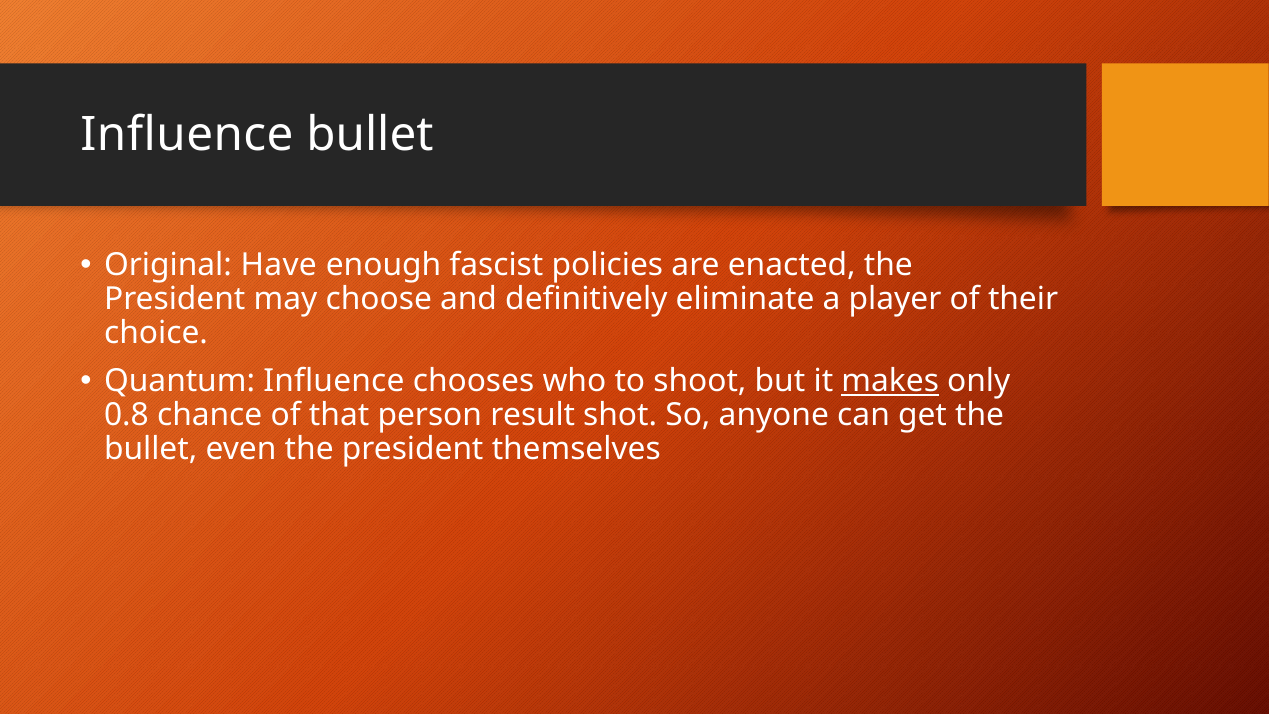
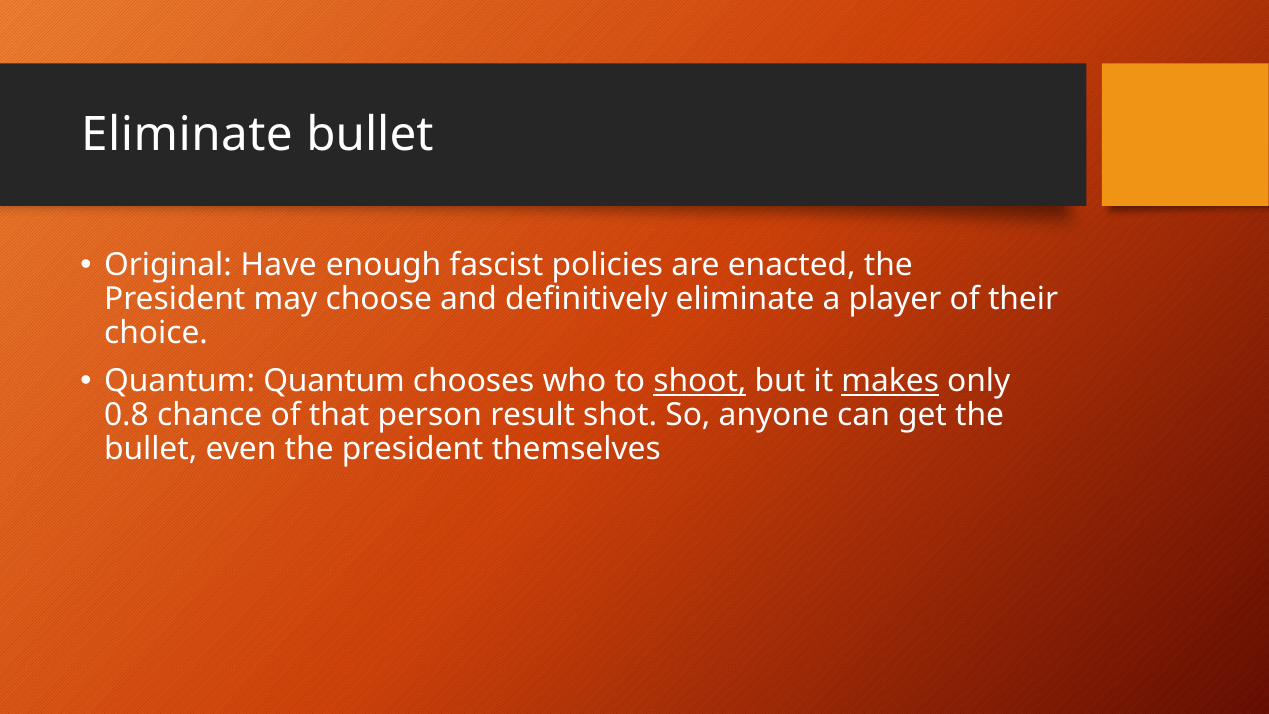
Influence: Influence -> Eliminate (187, 134)
Quantum Influence: Influence -> Quantum (334, 381)
shoot underline: none -> present (700, 381)
